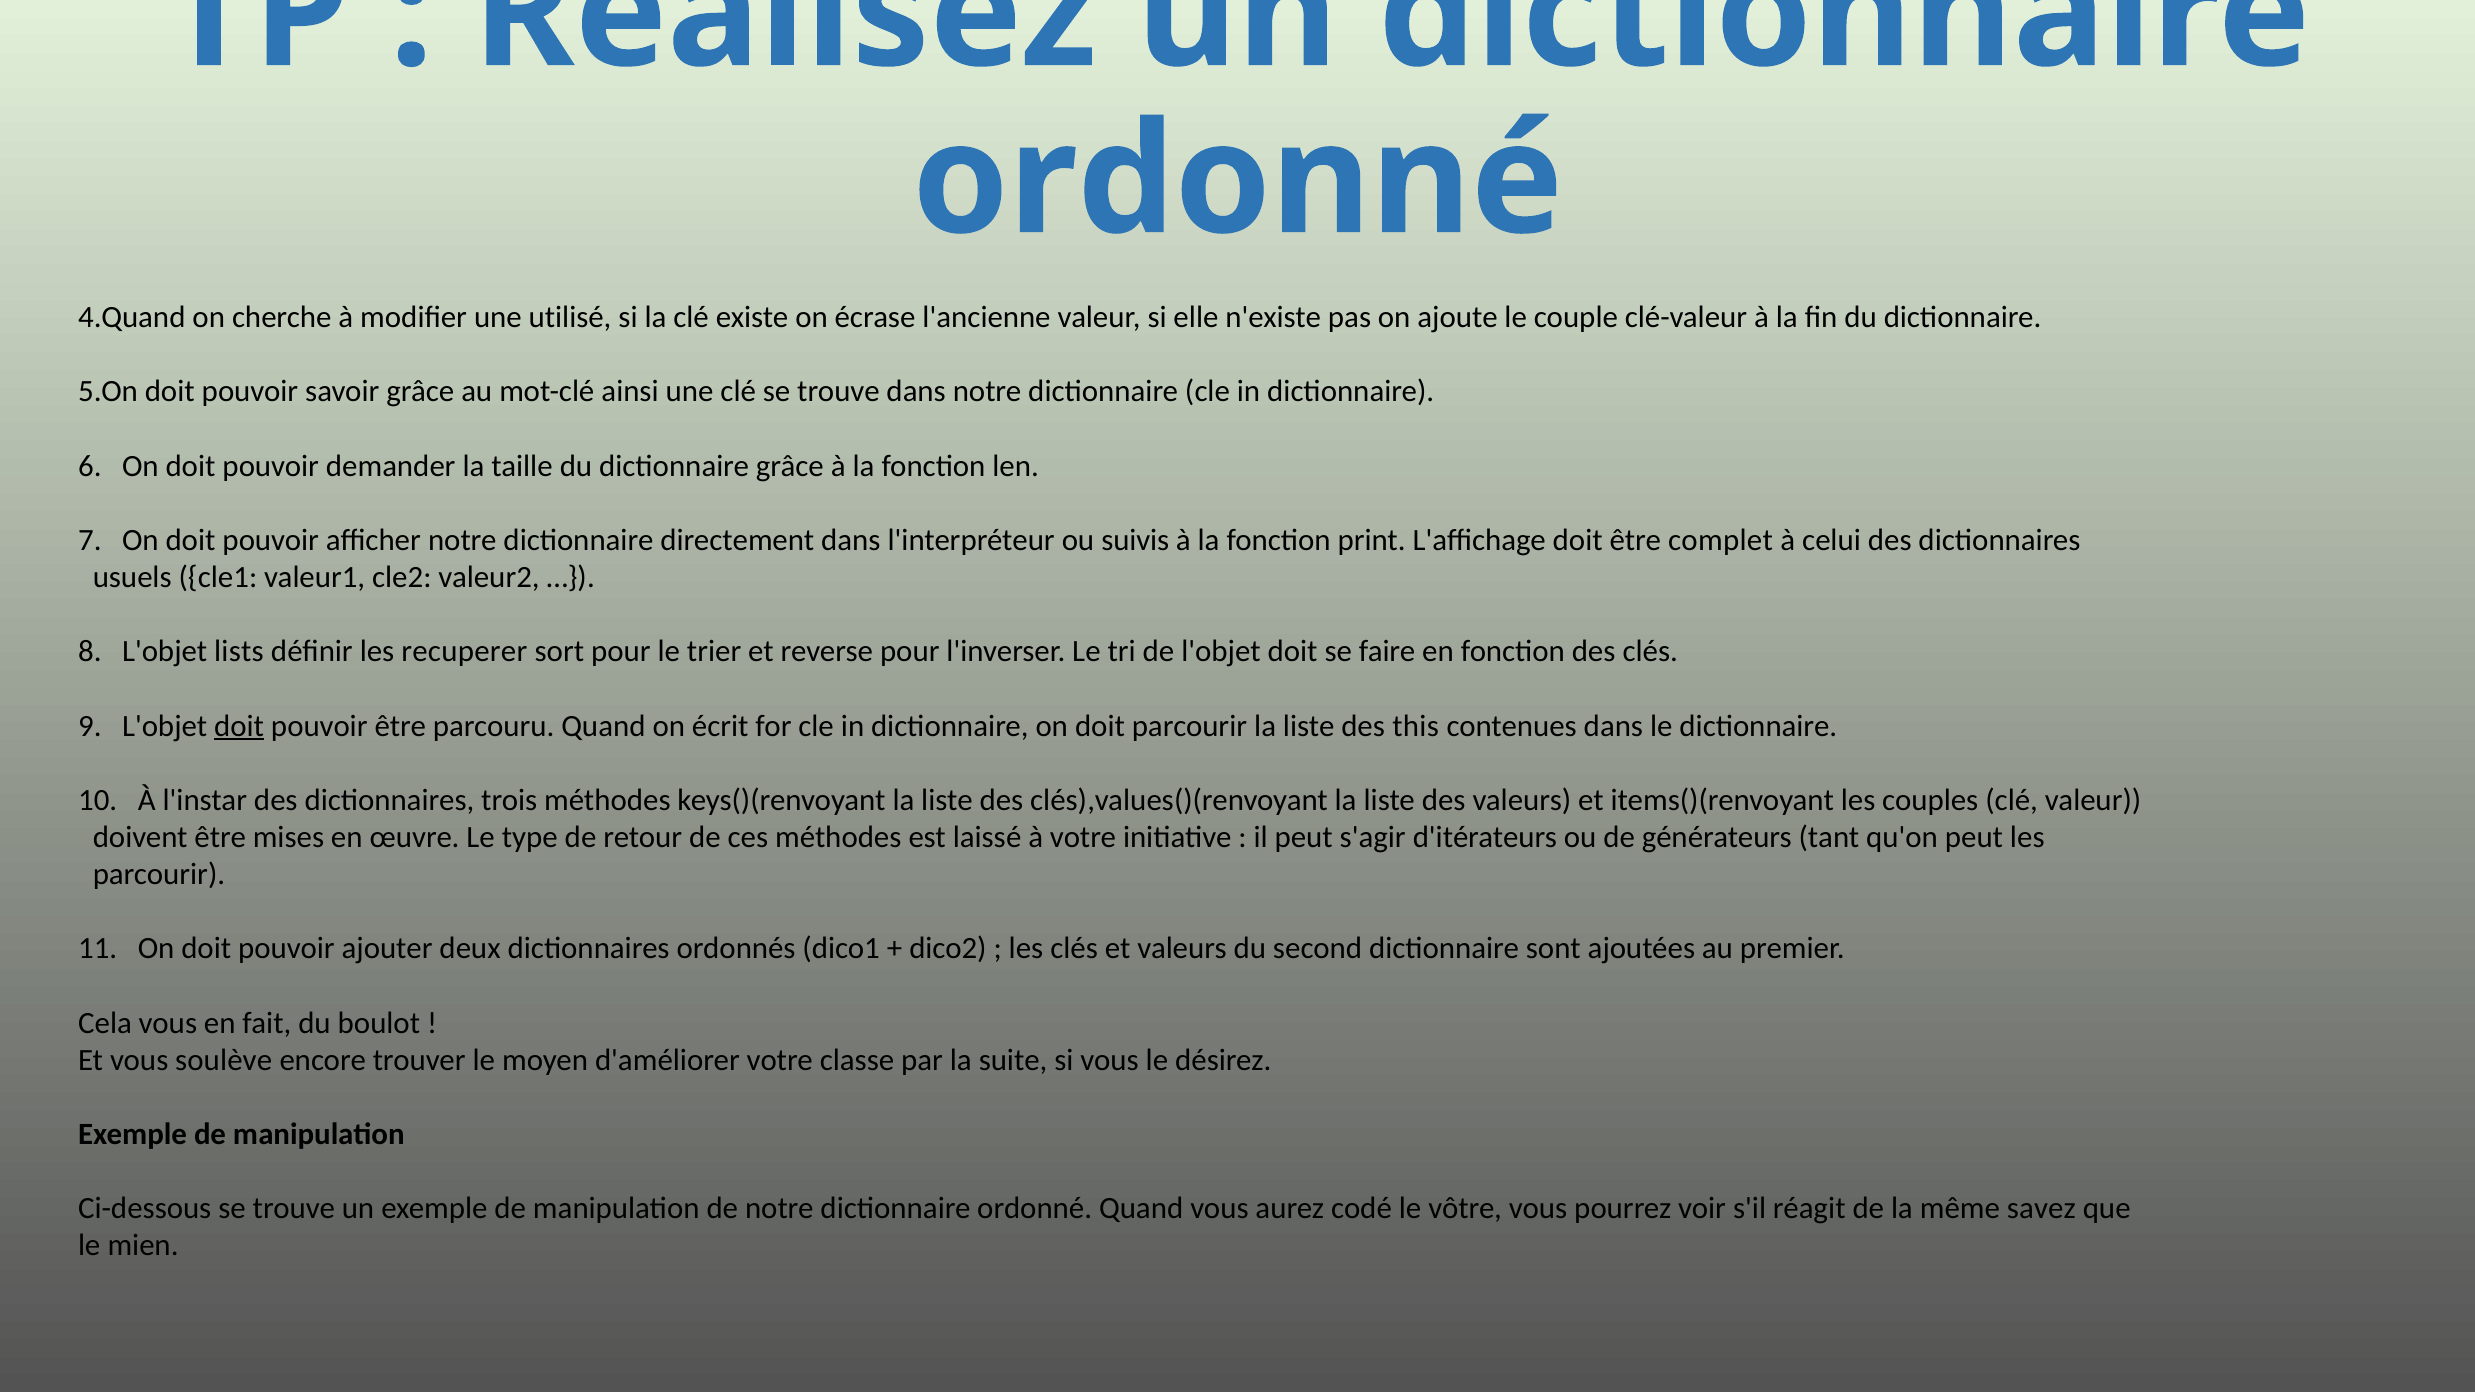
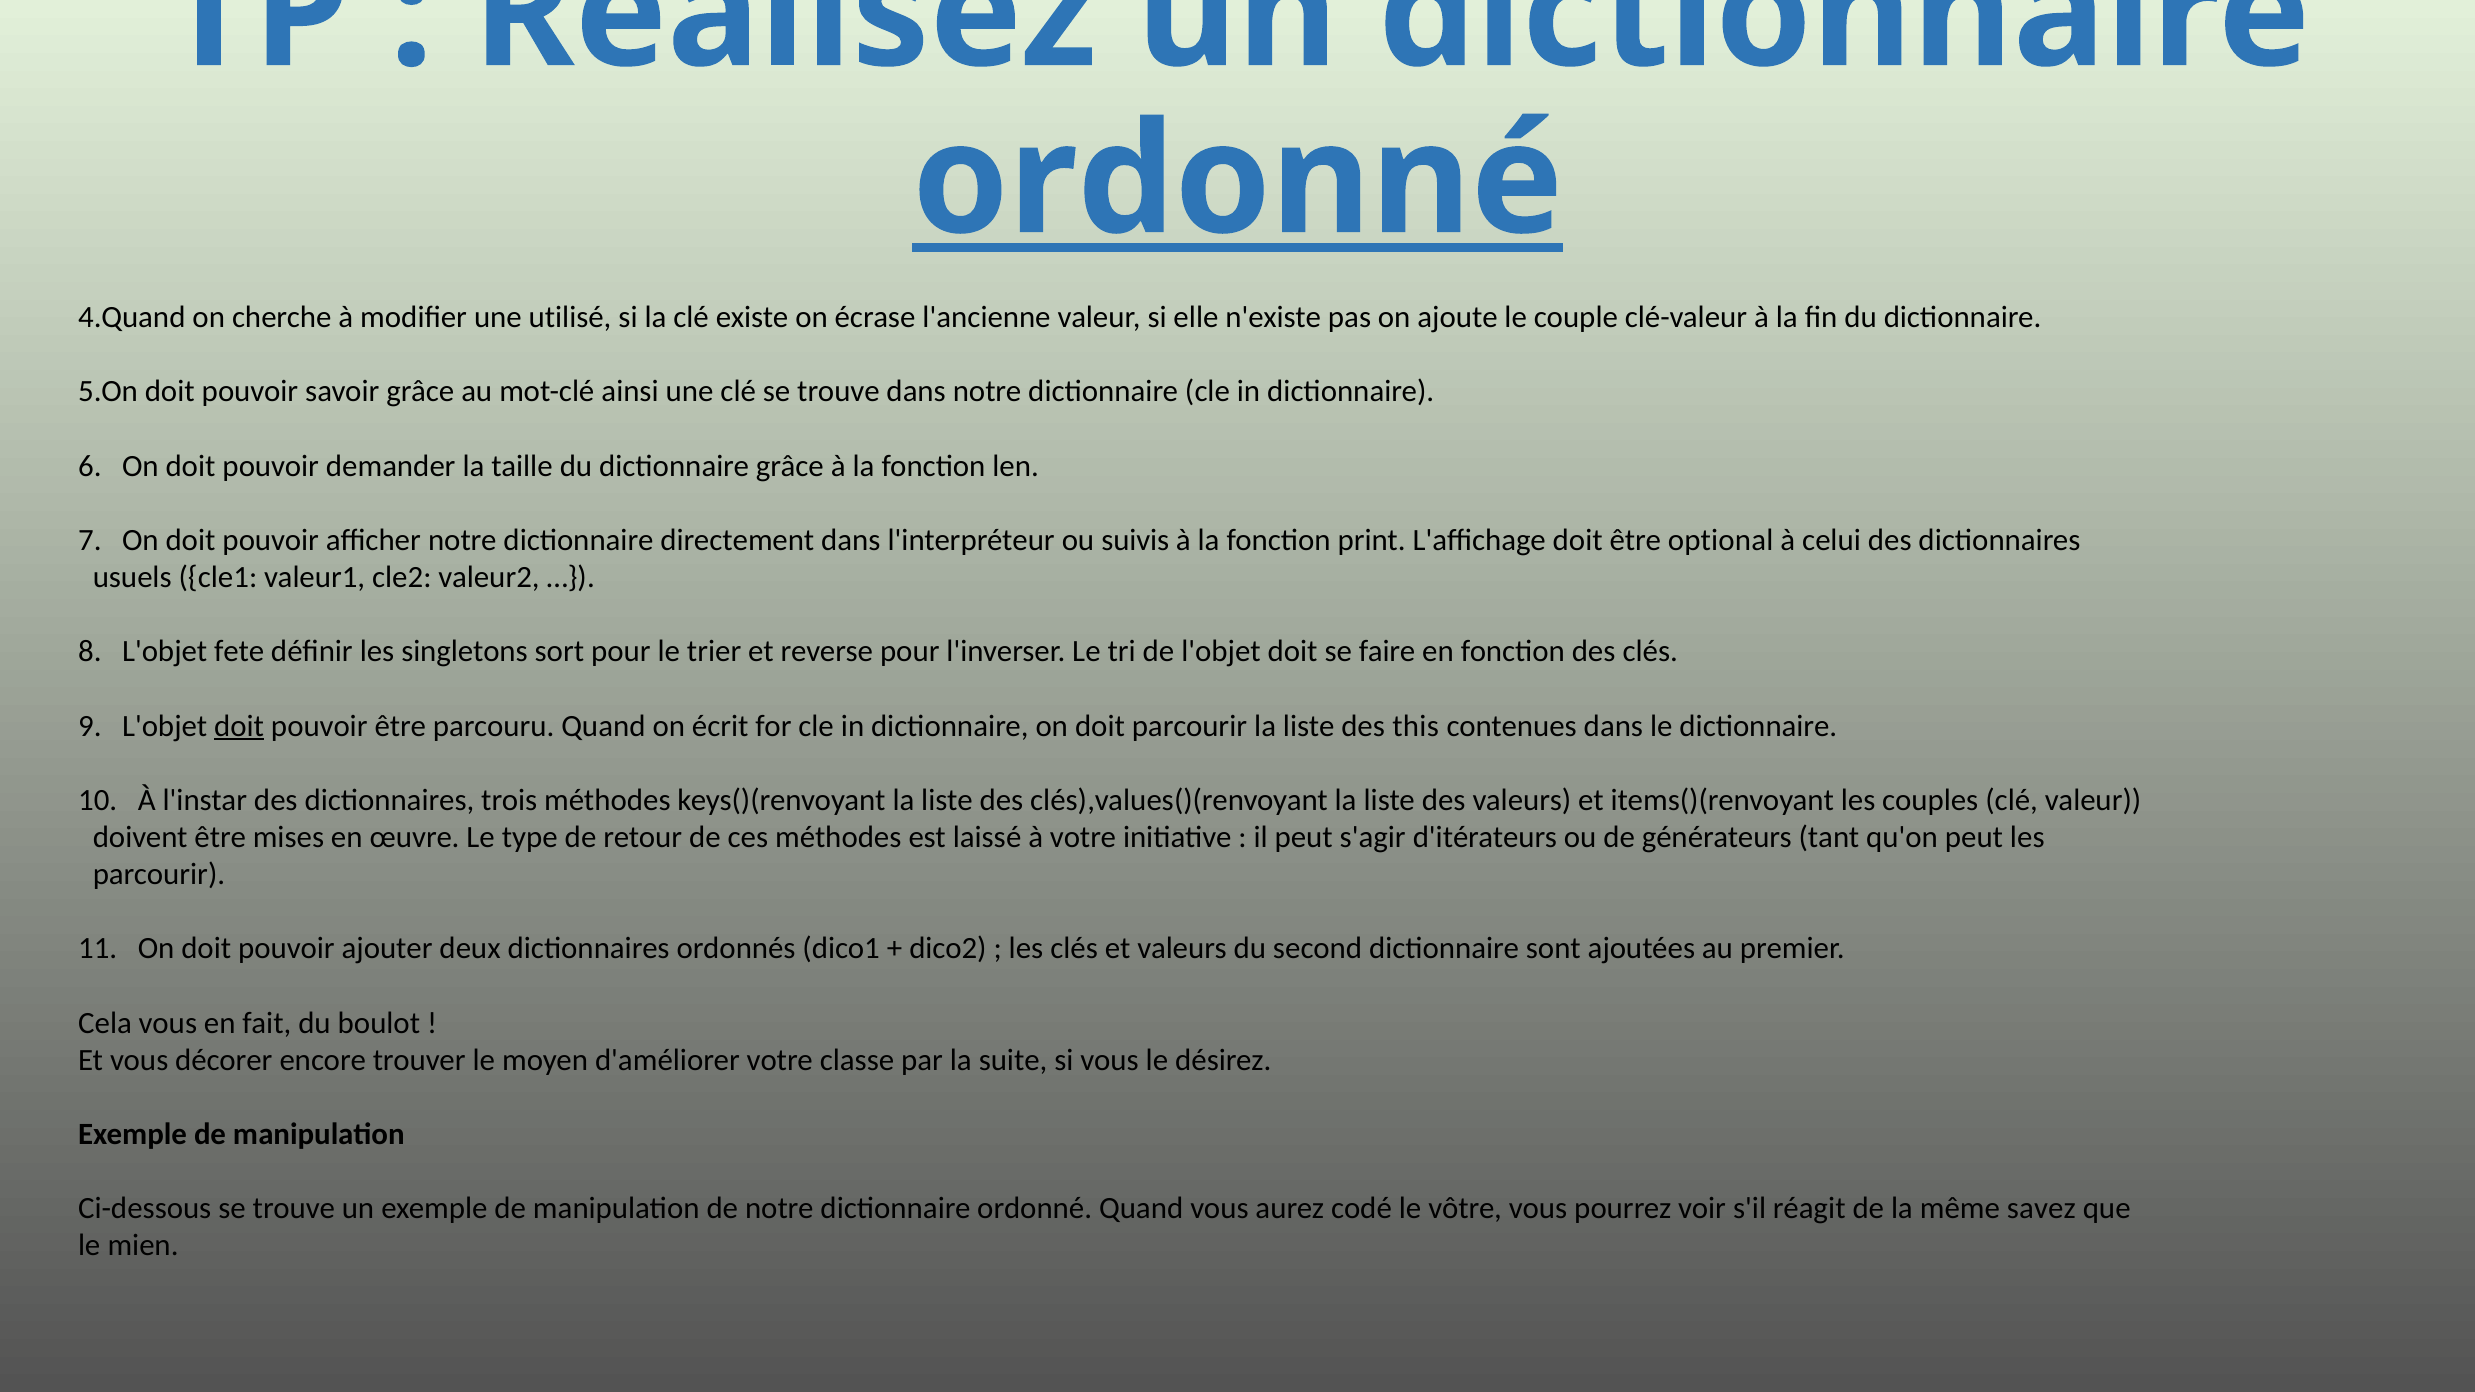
ordonné underline: none -> present (1238, 181)
complet: complet -> optional (1721, 540)
lists: lists -> fete (239, 652)
recuperer: recuperer -> singletons (464, 652)
soulève: soulève -> décorer (224, 1060)
